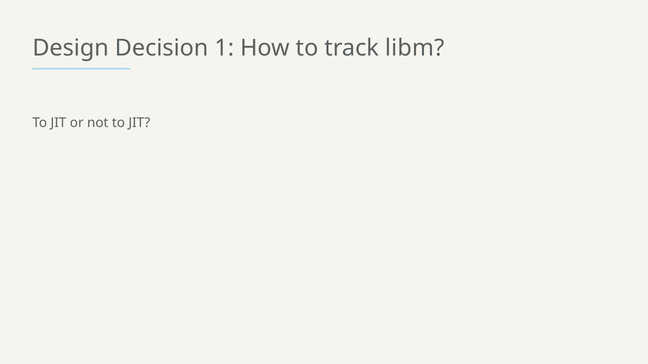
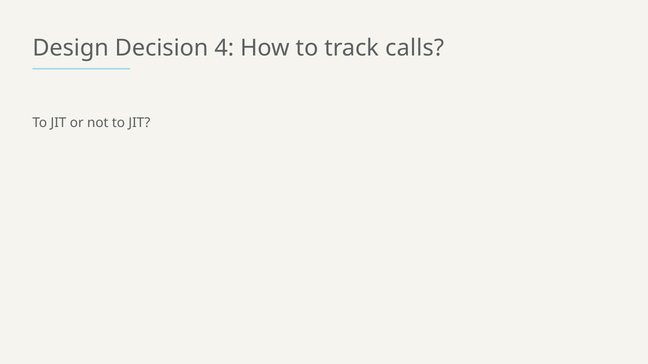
1: 1 -> 4 (224, 48)
libm: libm -> calls (415, 48)
